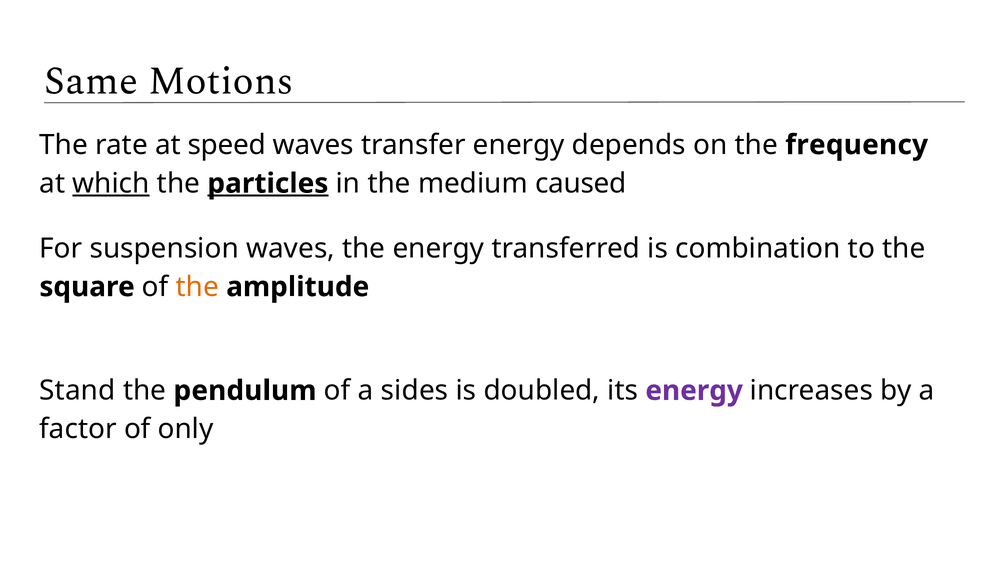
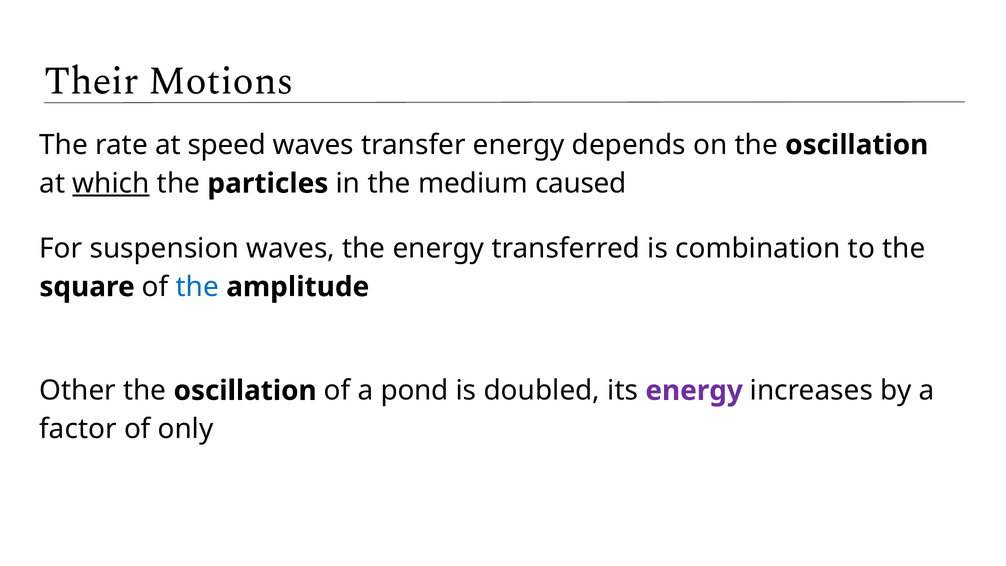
Same: Same -> Their (92, 81)
on the frequency: frequency -> oscillation (857, 145)
particles underline: present -> none (268, 183)
the colour: orange -> blue (197, 287)
Stand: Stand -> Other (78, 391)
pendulum: pendulum -> oscillation (245, 391)
sides: sides -> pond (415, 391)
